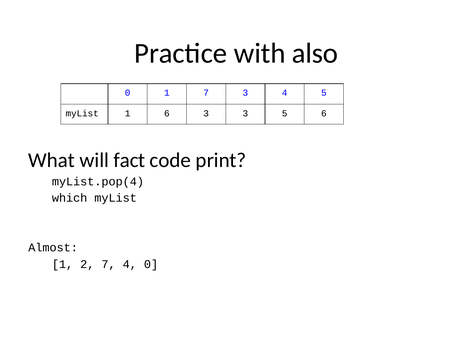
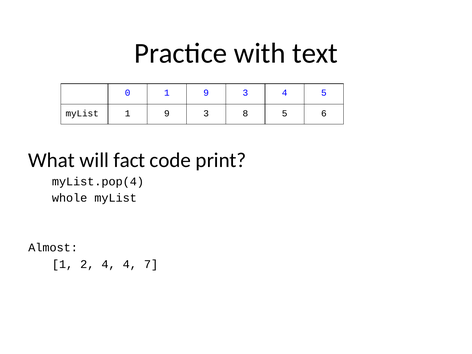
also: also -> text (315, 53)
0 1 7: 7 -> 9 (206, 93)
myList 1 6: 6 -> 9 (167, 114)
3 3: 3 -> 8 (245, 114)
which: which -> whole (70, 198)
2 7: 7 -> 4 (109, 264)
4 0: 0 -> 7 (151, 264)
